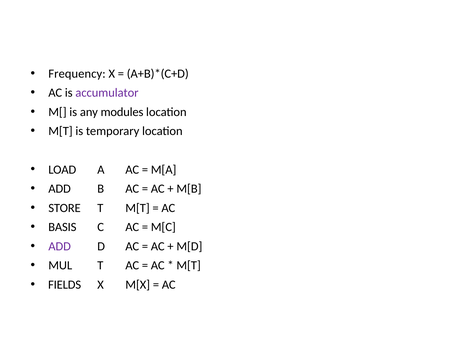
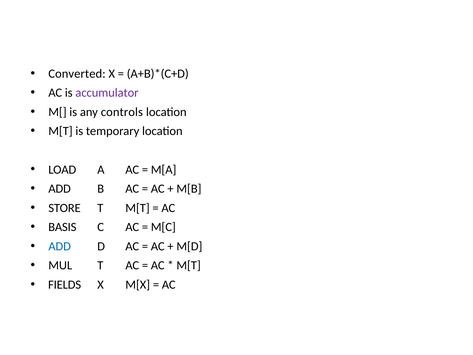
Frequency: Frequency -> Converted (77, 74)
modules: modules -> controls (122, 112)
ADD colour: purple -> blue (60, 246)
